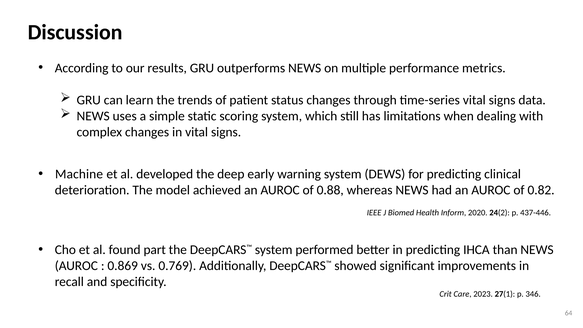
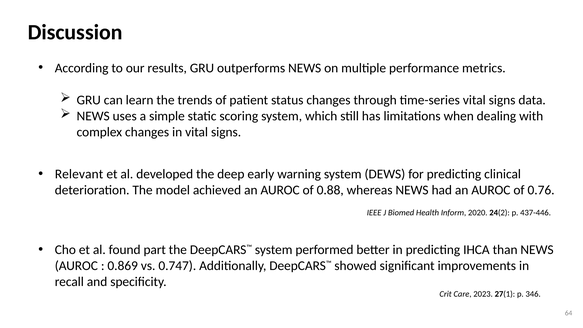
Machine: Machine -> Relevant (79, 174)
0.82: 0.82 -> 0.76 (541, 190)
0.769: 0.769 -> 0.747 (177, 266)
